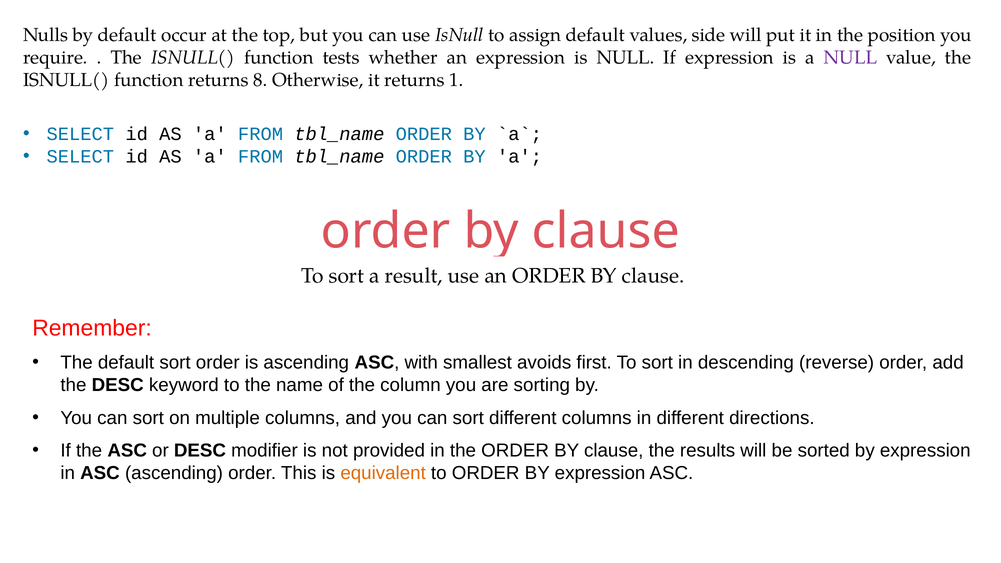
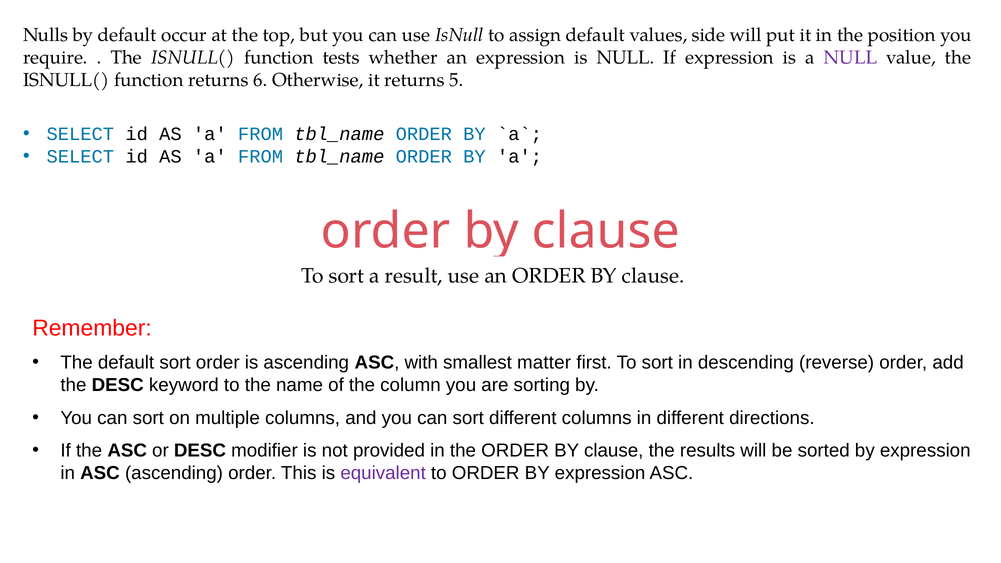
8: 8 -> 6 (260, 80)
1: 1 -> 5 (456, 80)
avoids: avoids -> matter (544, 363)
equivalent colour: orange -> purple (383, 473)
